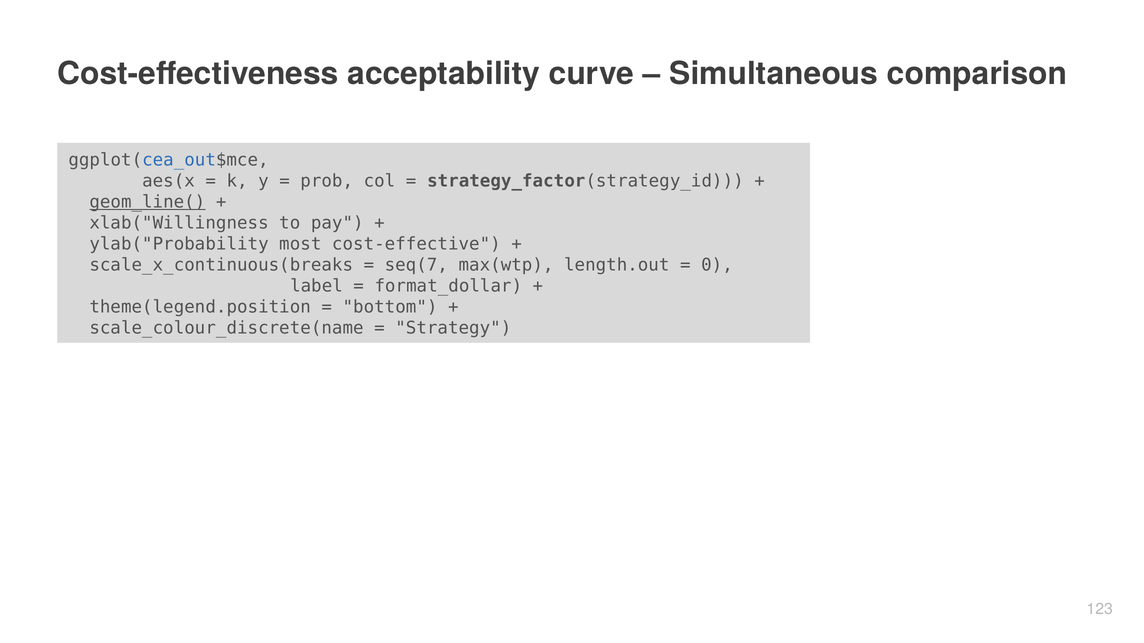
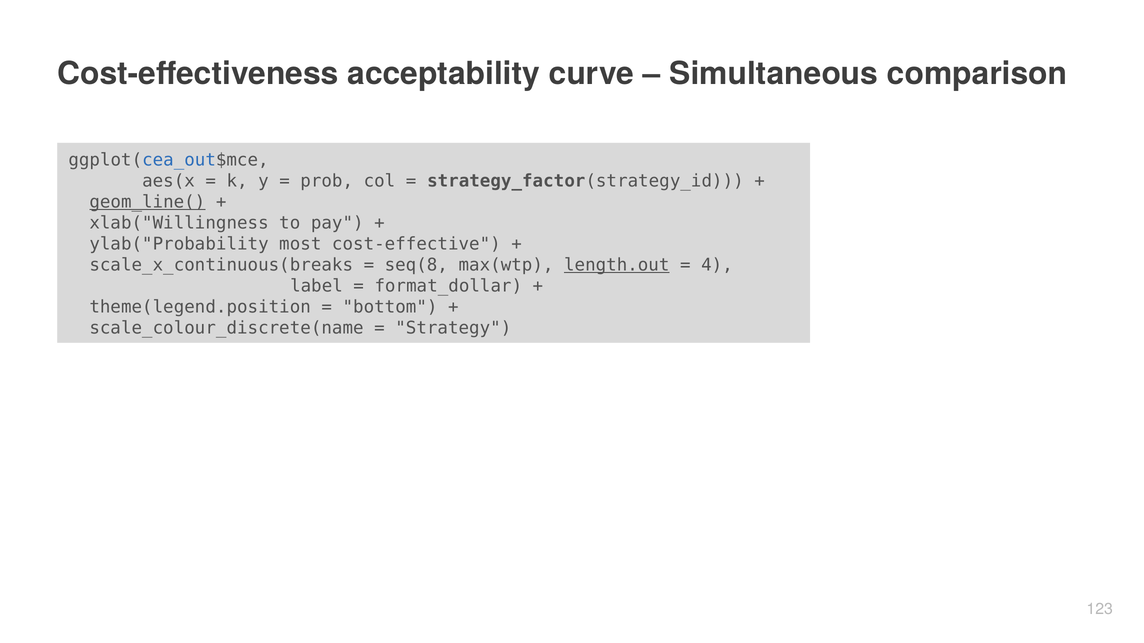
seq(7: seq(7 -> seq(8 (416, 265)
length.out underline: none -> present (617, 265)
0: 0 -> 4 (717, 265)
